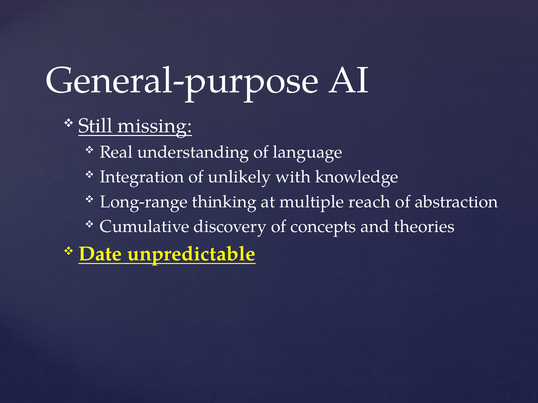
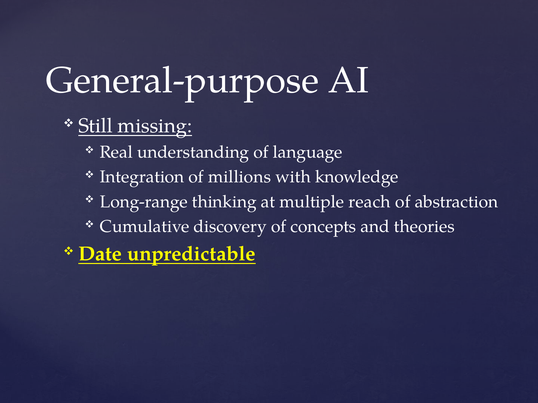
unlikely: unlikely -> millions (240, 177)
